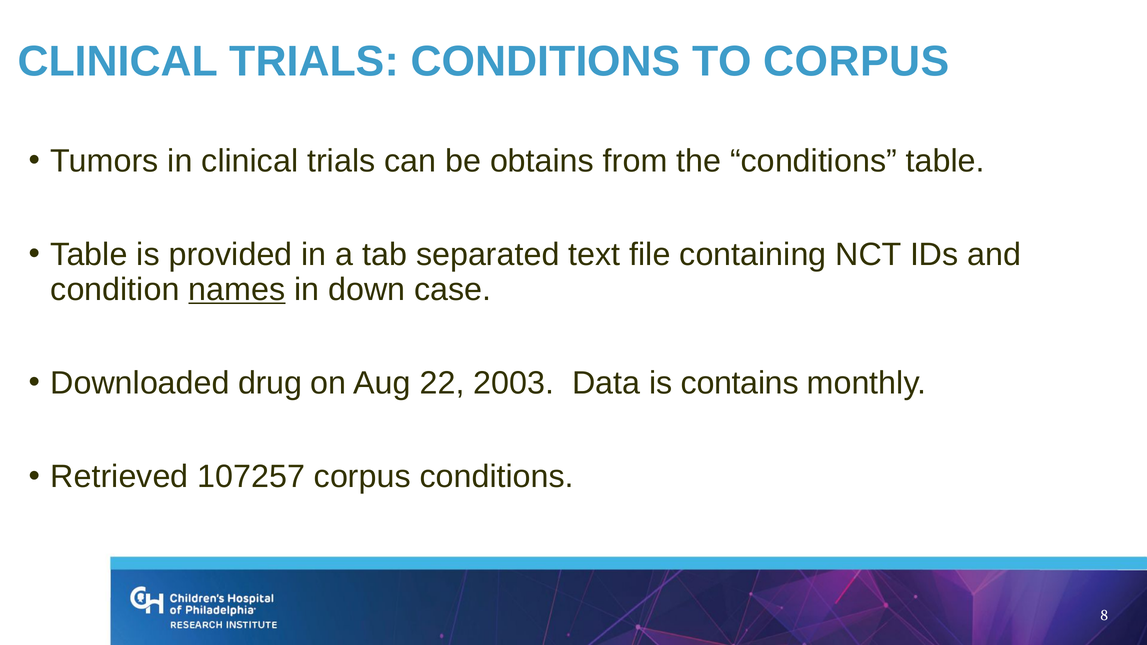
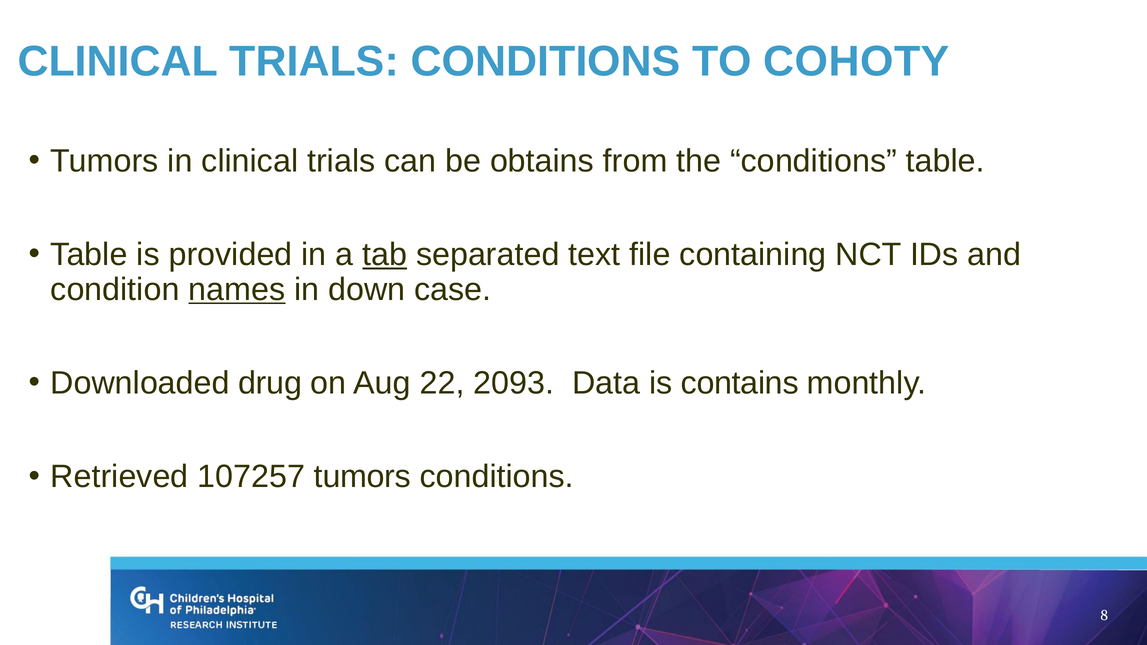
TO CORPUS: CORPUS -> COHOTY (856, 61)
tab underline: none -> present (385, 255)
2003: 2003 -> 2093 (514, 383)
107257 corpus: corpus -> tumors (362, 477)
